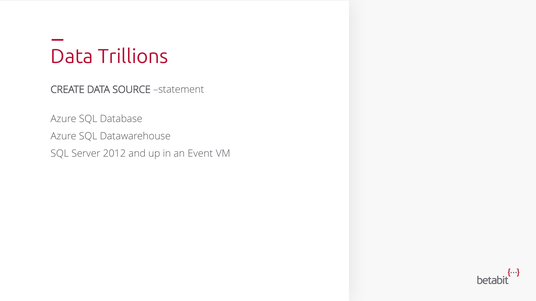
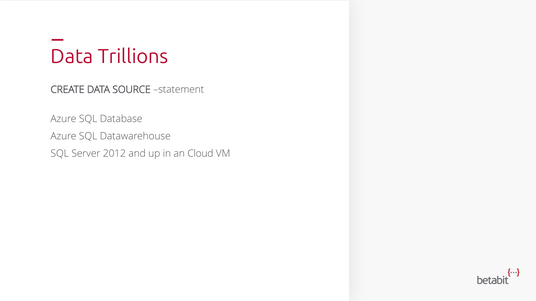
Event: Event -> Cloud (200, 154)
